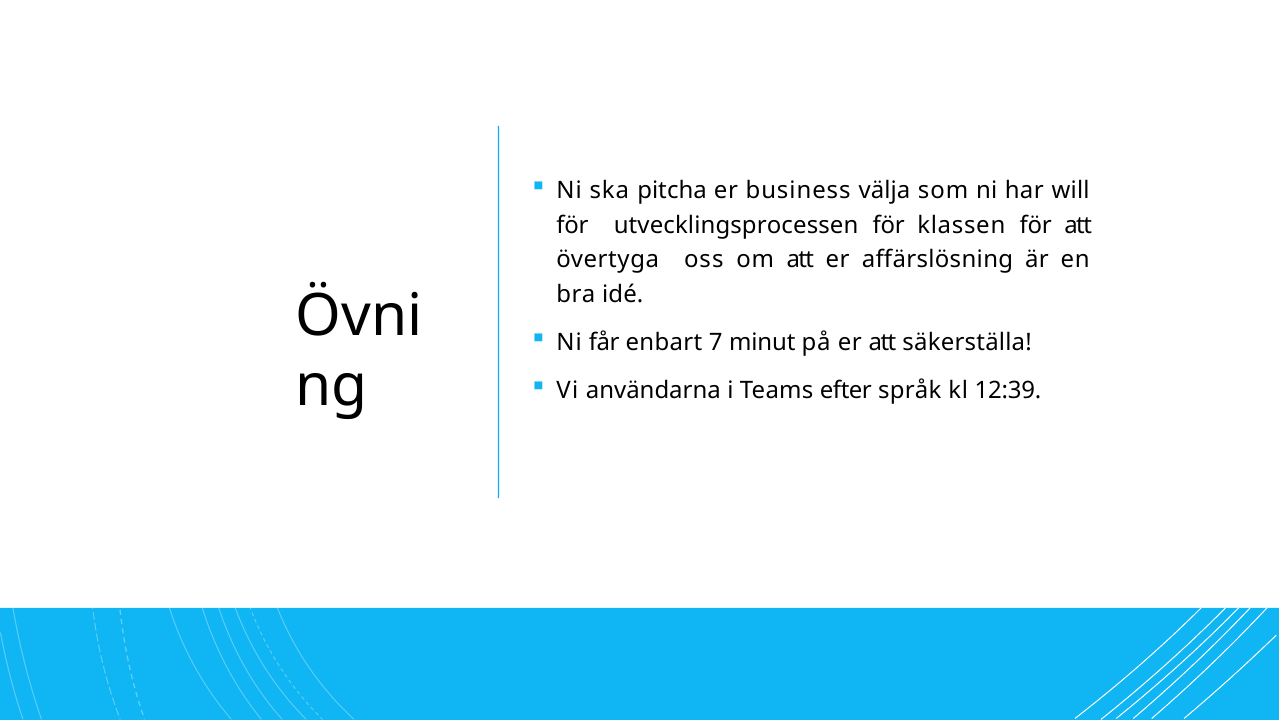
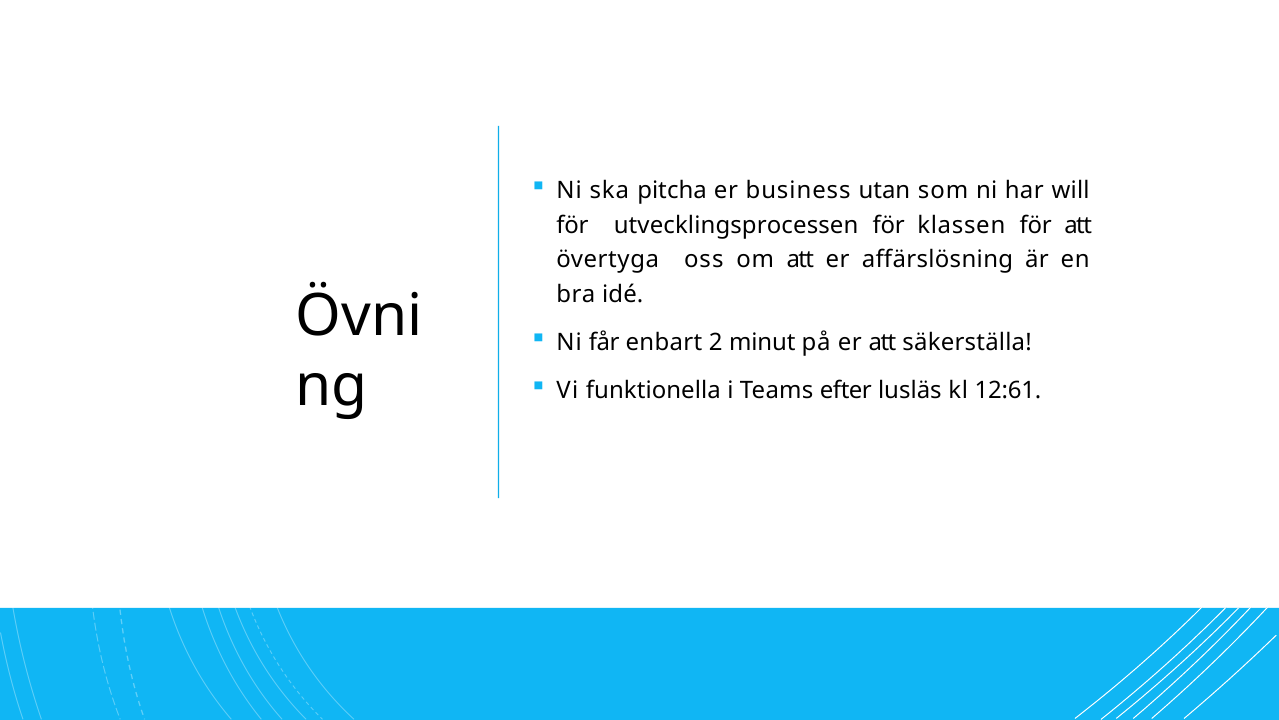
välja: välja -> utan (885, 191)
7: 7 -> 2 (716, 342)
användarna: användarna -> funktionella (653, 390)
språk: språk -> lusläs (910, 390)
12:39: 12:39 -> 12:61 (1008, 390)
